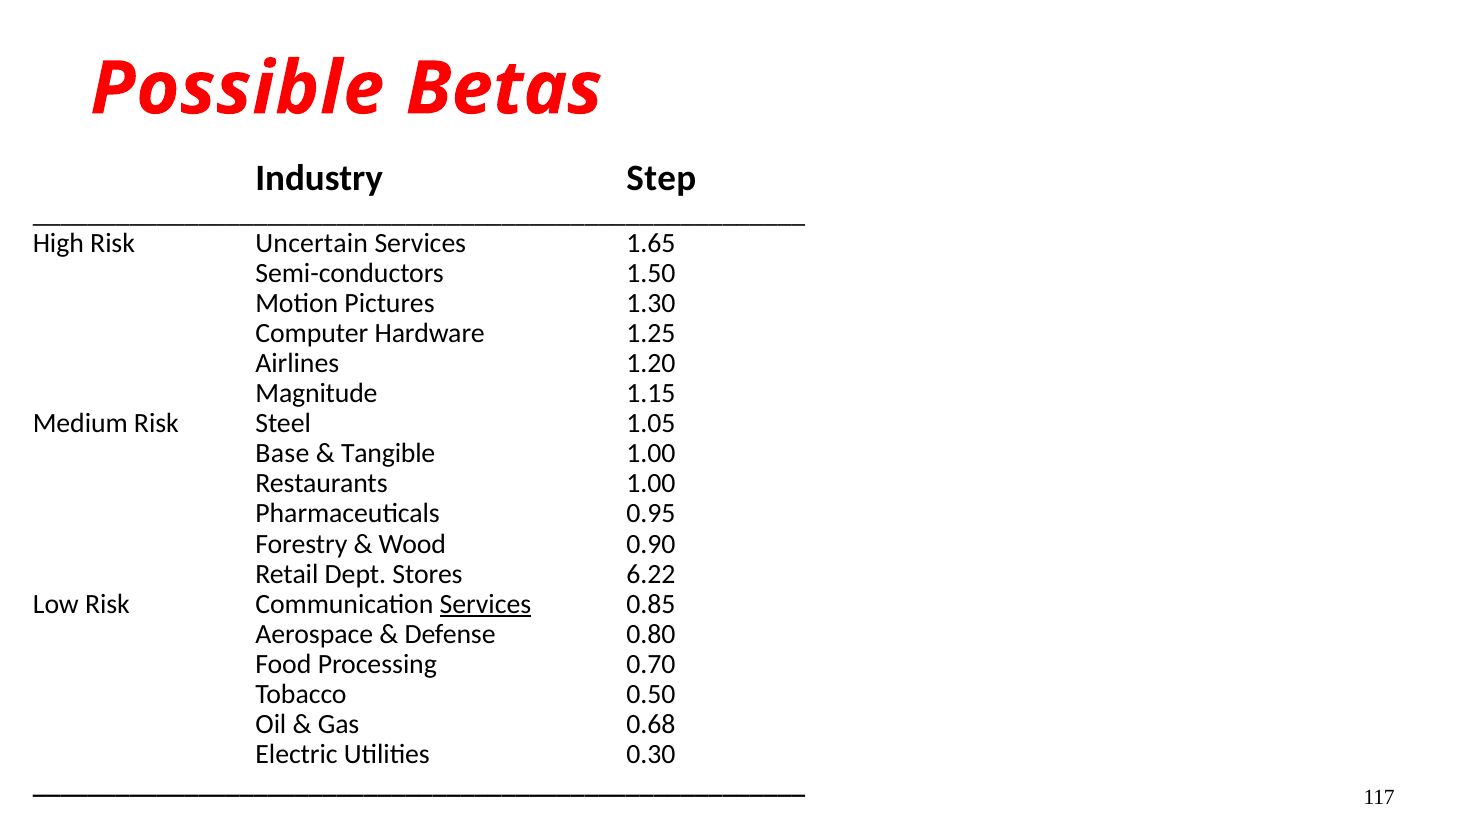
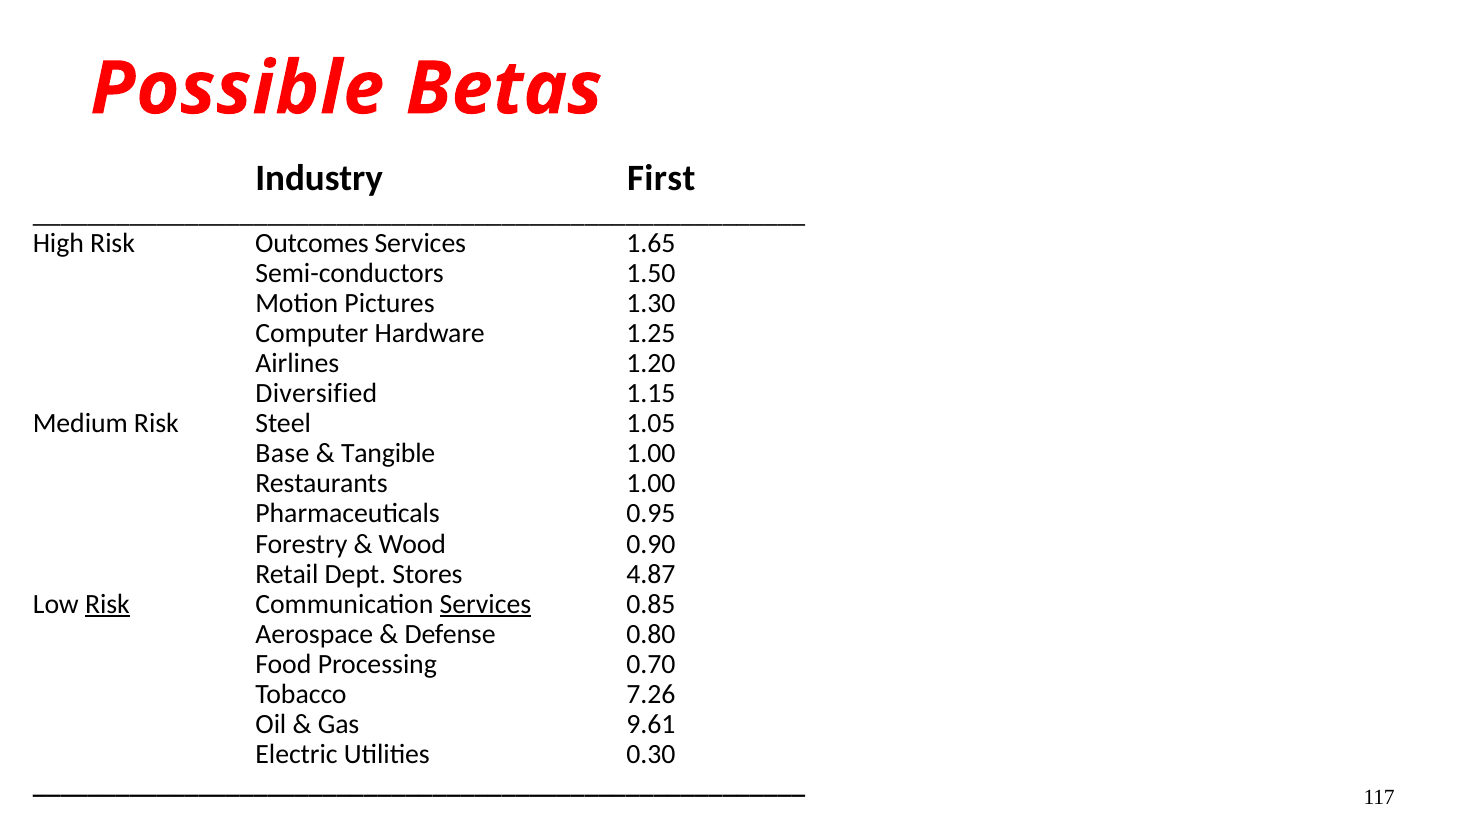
Step: Step -> First (661, 178)
Uncertain: Uncertain -> Outcomes (312, 243)
Magnitude: Magnitude -> Diversified (316, 394)
6.22: 6.22 -> 4.87 (651, 574)
Risk underline: none -> present (107, 604)
0.50: 0.50 -> 7.26 (651, 694)
0.68: 0.68 -> 9.61 (651, 724)
